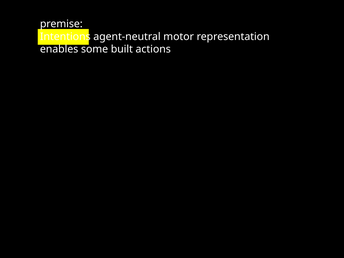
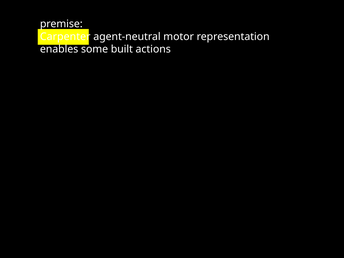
Intentions: Intentions -> Carpenter (65, 37)
